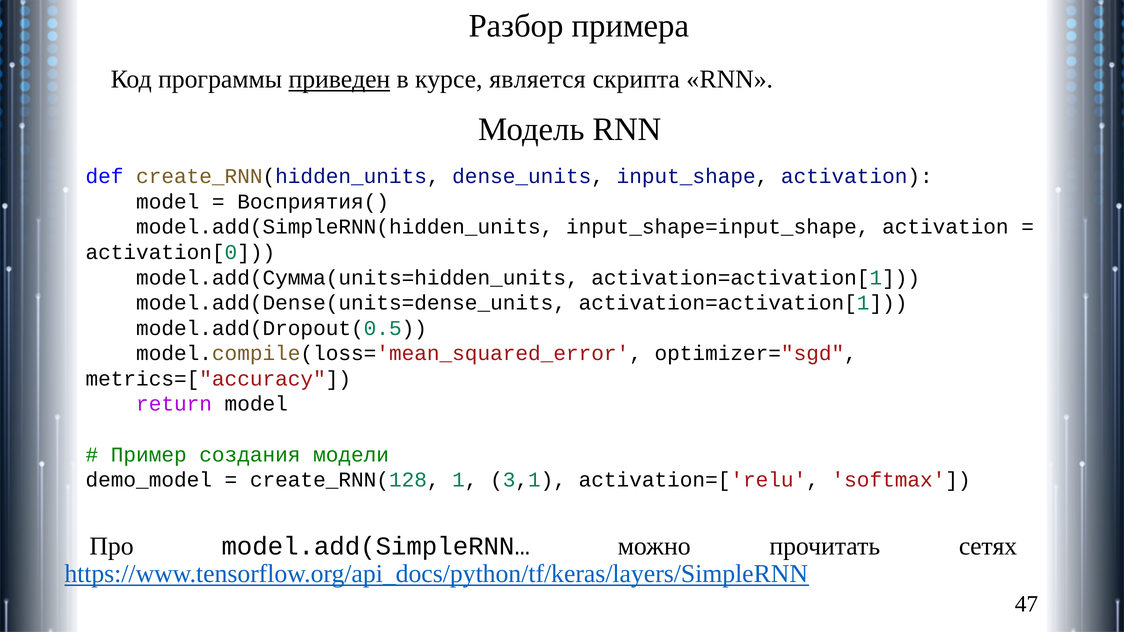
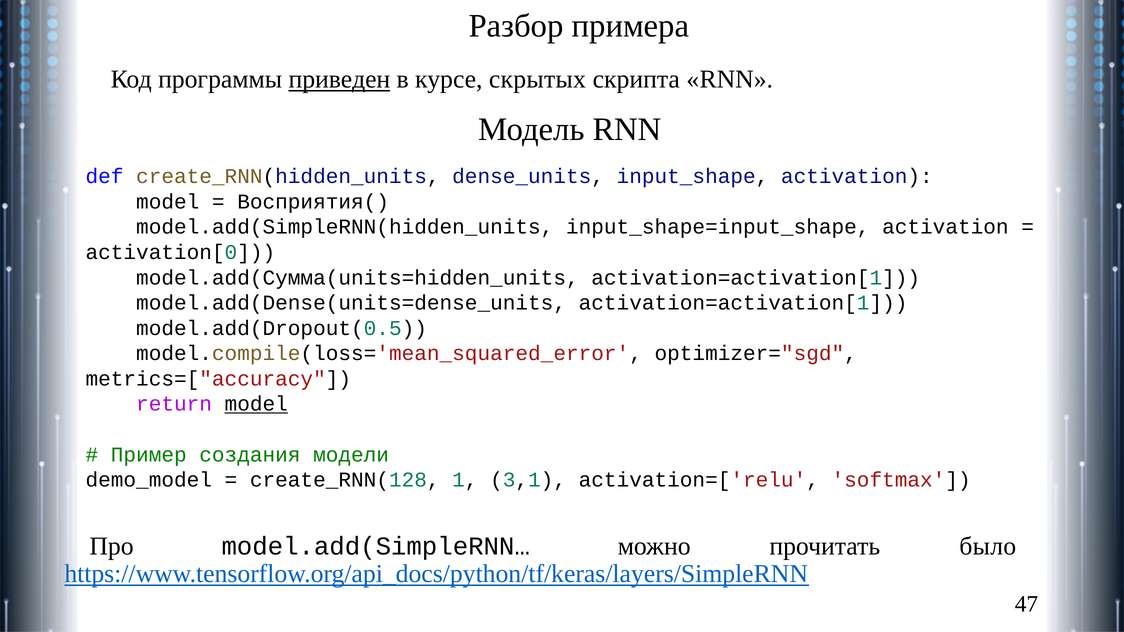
является: является -> скрытых (537, 79)
model underline: none -> present (256, 404)
сетях: сетях -> было (988, 546)
